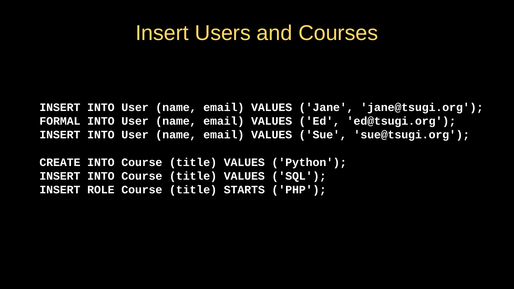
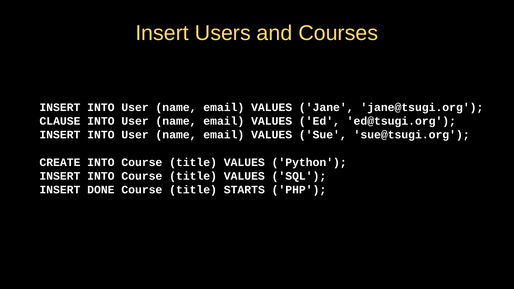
FORMAL: FORMAL -> CLAUSE (60, 121)
ROLE: ROLE -> DONE (101, 190)
